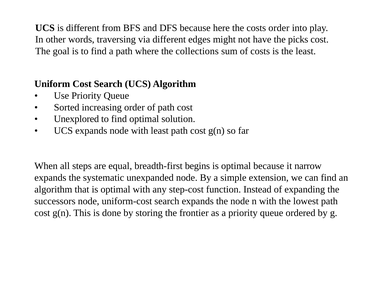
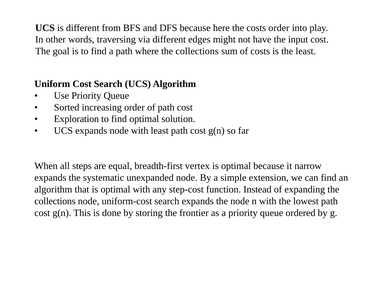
picks: picks -> input (298, 39)
Unexplored: Unexplored -> Exploration (76, 119)
begins: begins -> vertex (197, 166)
successors: successors -> collections (55, 201)
